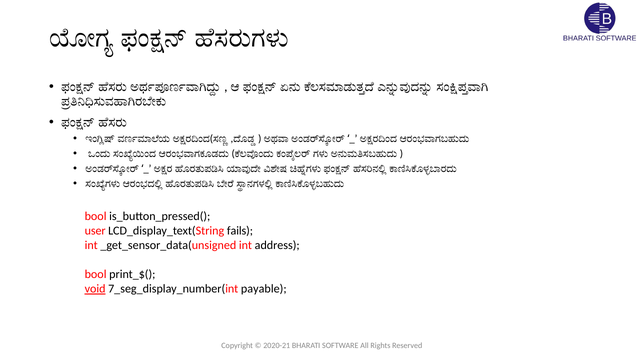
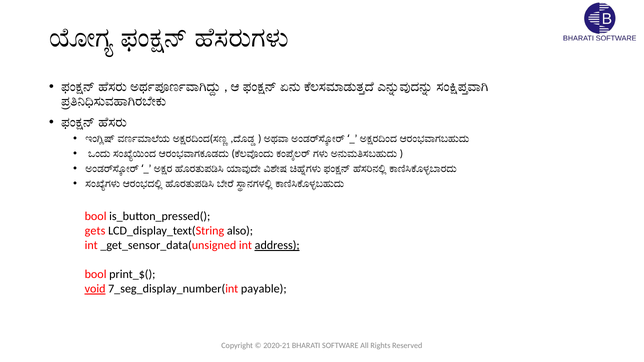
user: user -> gets (95, 231)
fails: fails -> also (240, 231)
address underline: none -> present (277, 245)
